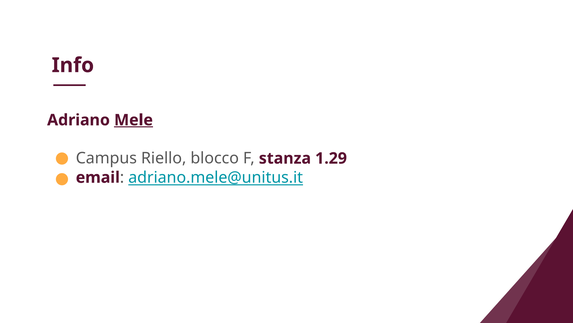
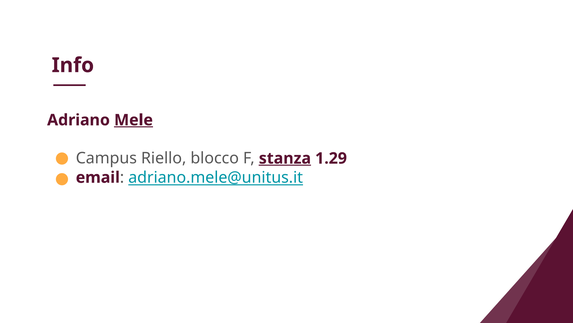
stanza underline: none -> present (285, 158)
